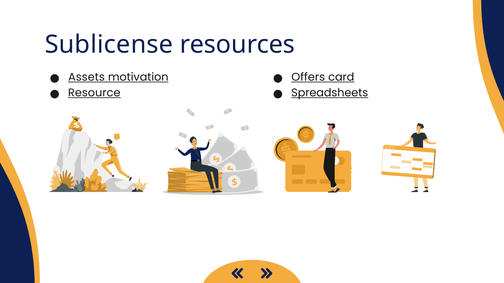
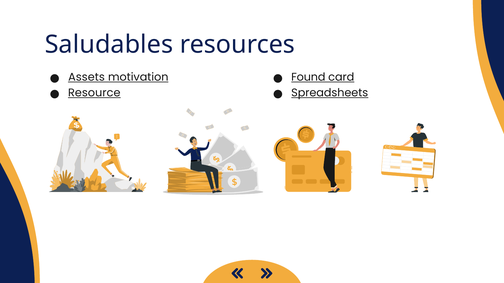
Sublicense: Sublicense -> Saludables (109, 44)
Offers: Offers -> Found (308, 77)
